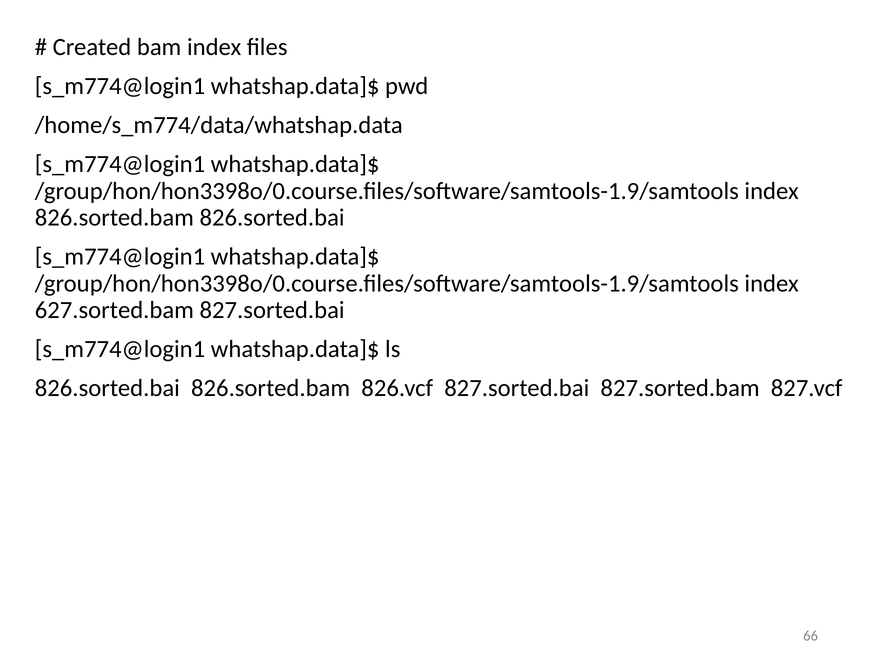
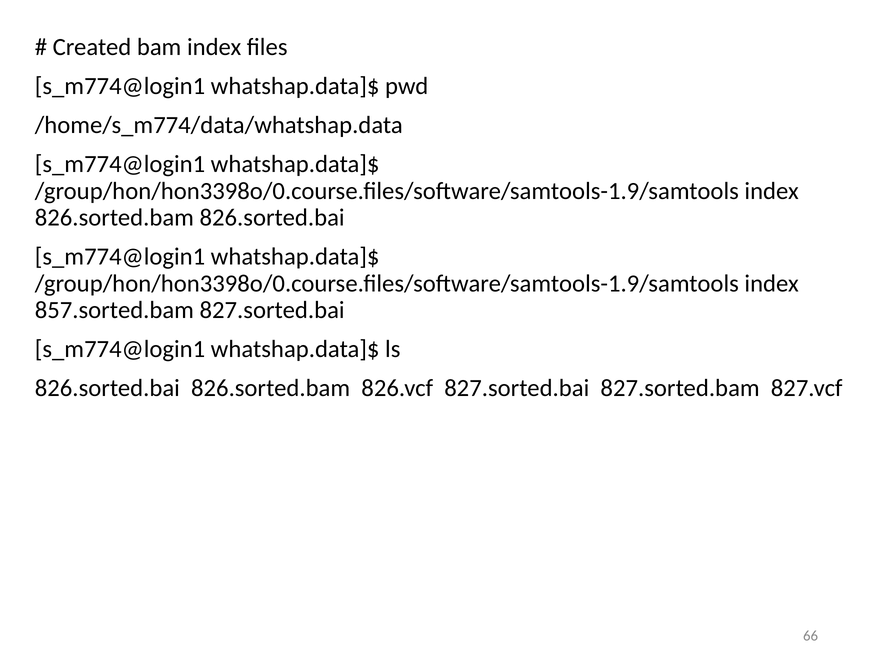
627.sorted.bam: 627.sorted.bam -> 857.sorted.bam (114, 310)
